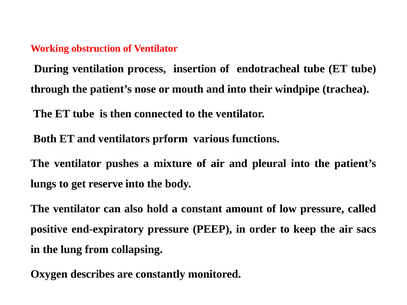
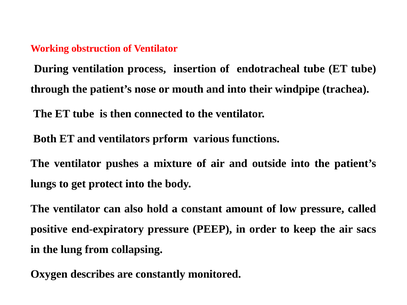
pleural: pleural -> outside (269, 164)
reserve: reserve -> protect (106, 184)
